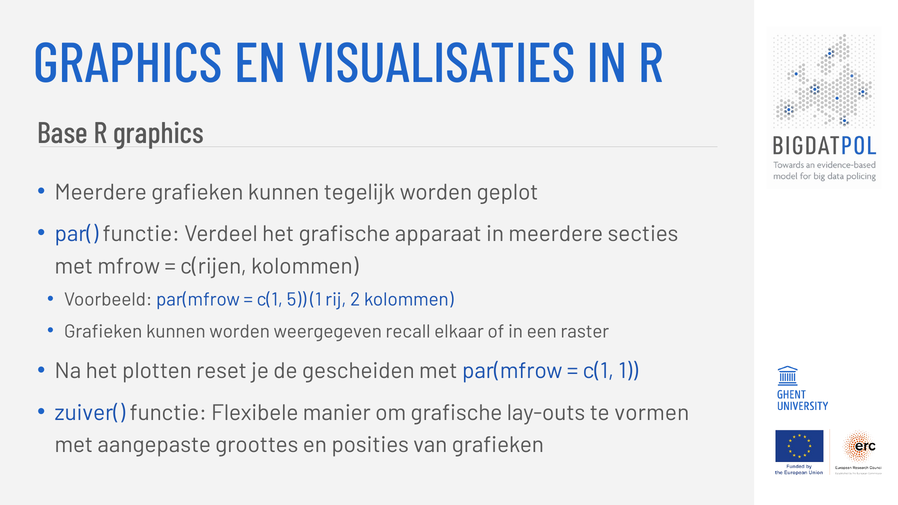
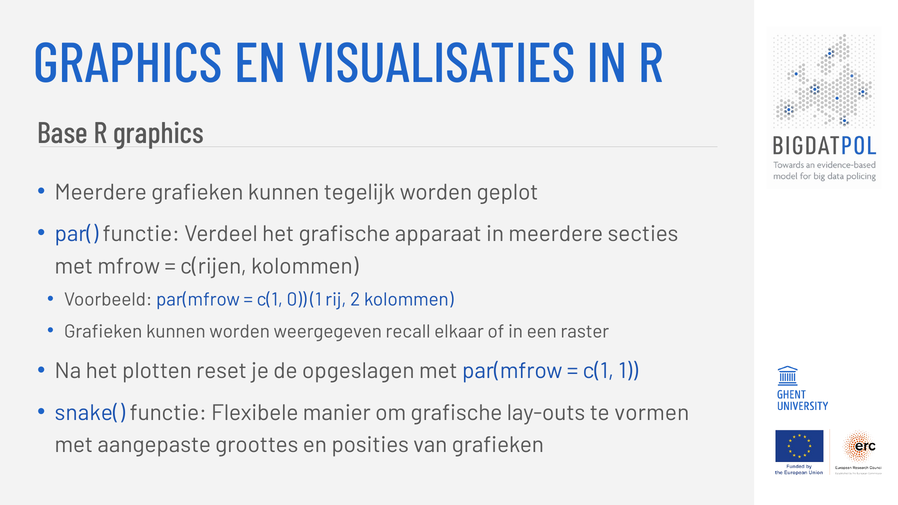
5: 5 -> 0 (297, 300)
gescheiden: gescheiden -> opgeslagen (358, 371)
zuiver(: zuiver( -> snake( (90, 413)
